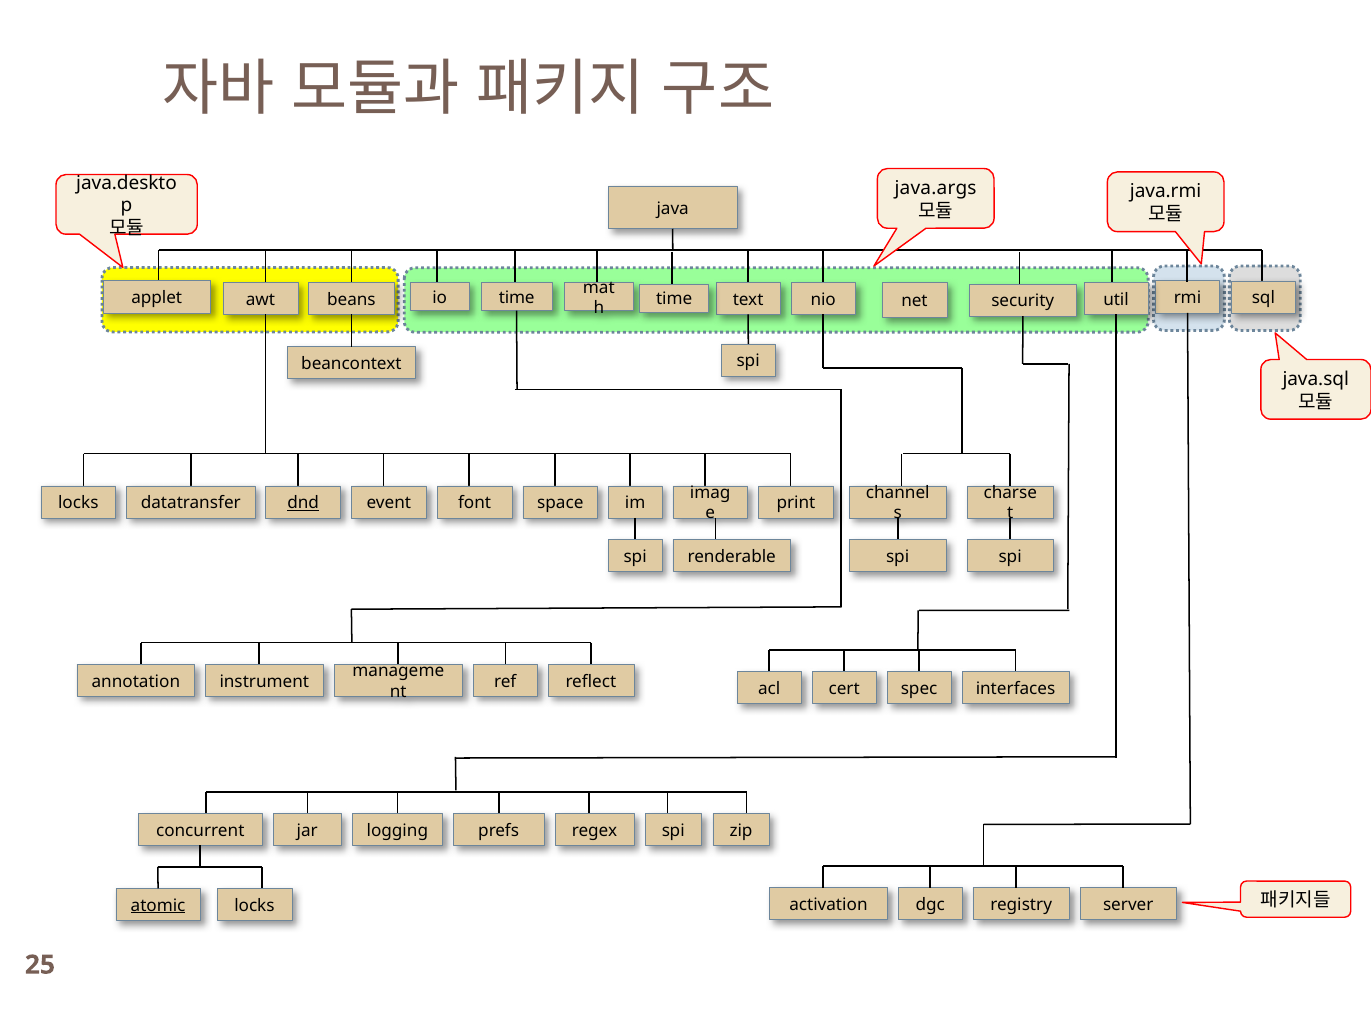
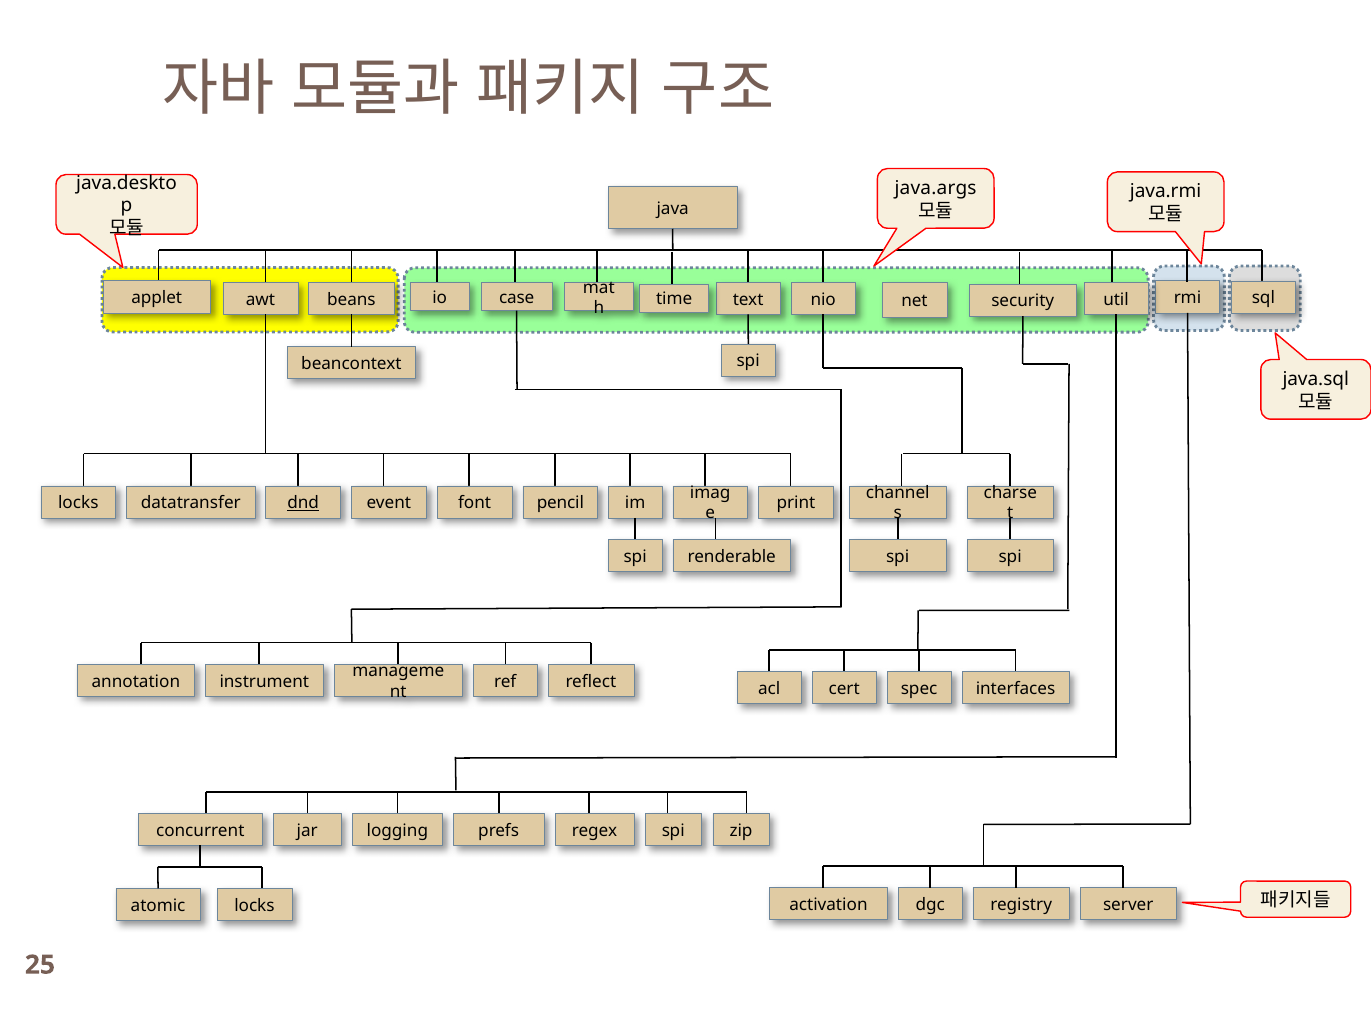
io time: time -> case (517, 298)
space: space -> pencil (560, 503)
atomic underline: present -> none (158, 906)
